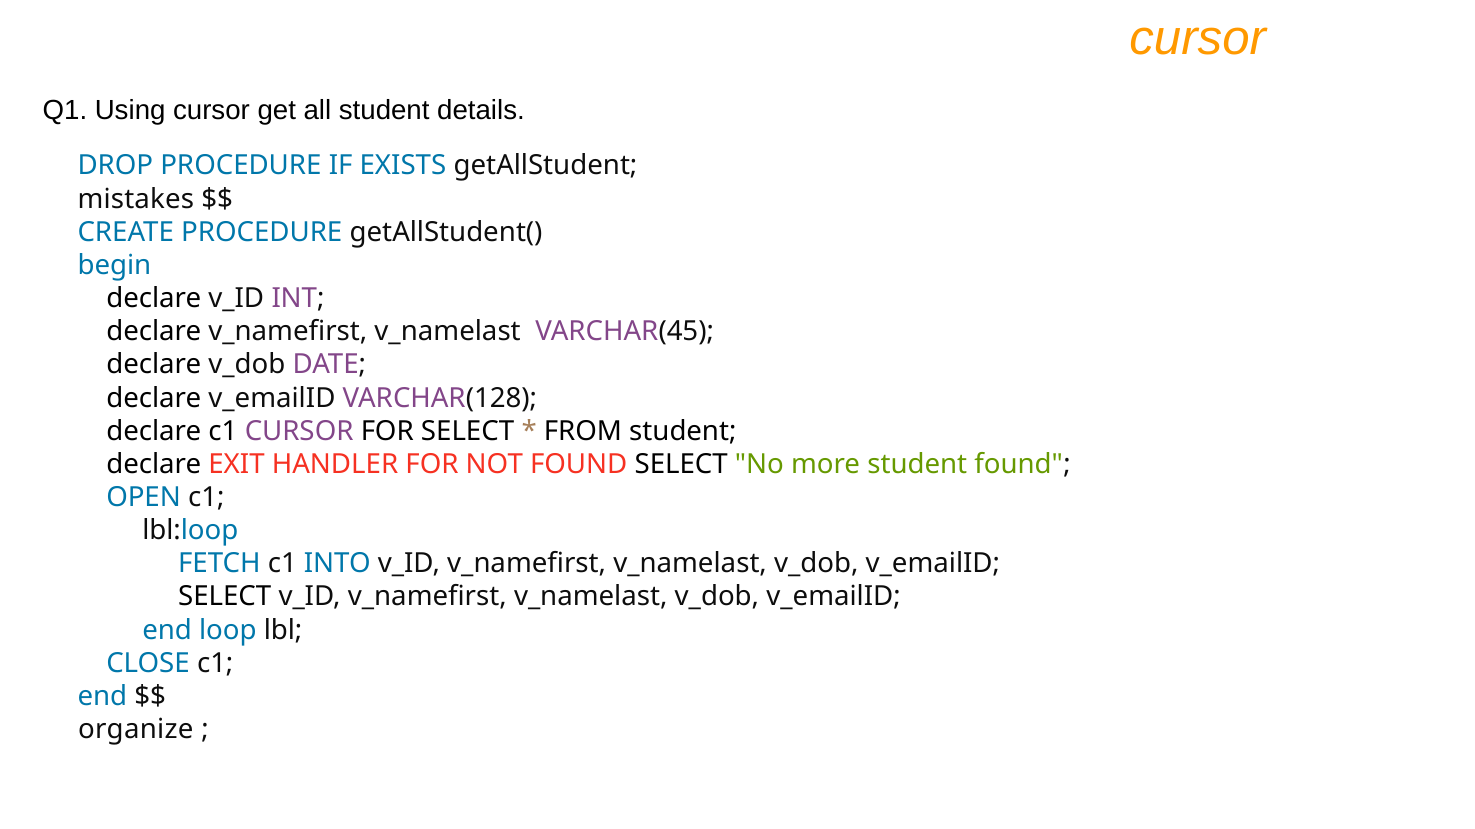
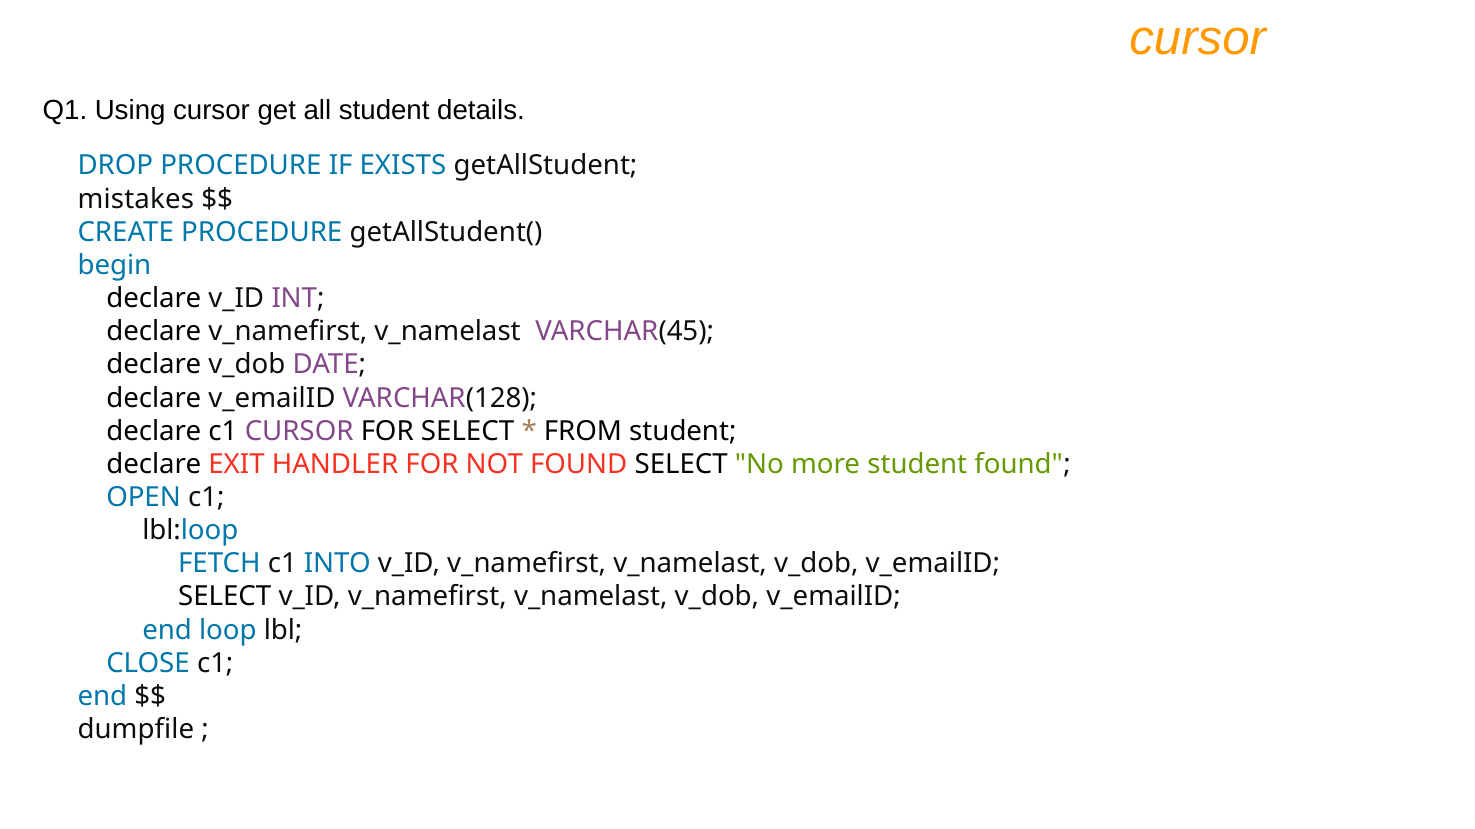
organize: organize -> dumpfile (136, 730)
